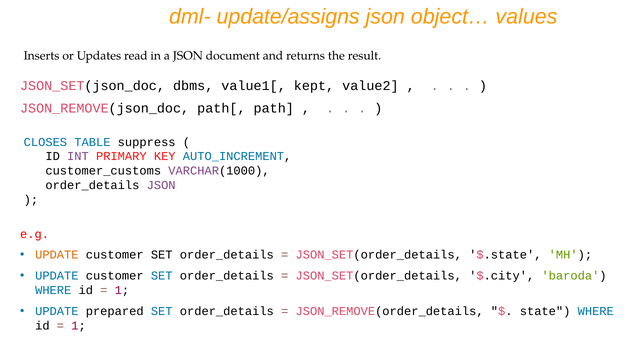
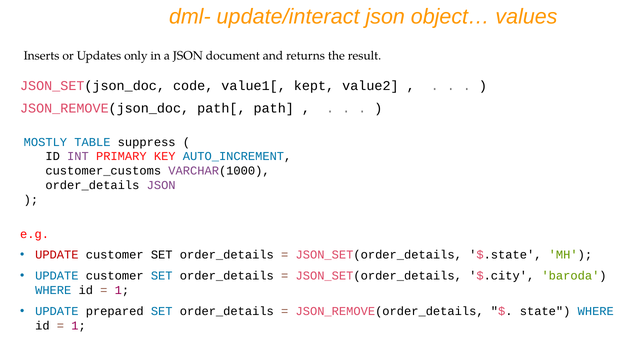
update/assigns: update/assigns -> update/interact (288, 17)
read: read -> only (136, 55)
dbms: dbms -> code (193, 86)
CLOSES: CLOSES -> MOSTLY (45, 142)
UPDATE colour: orange -> red (57, 255)
